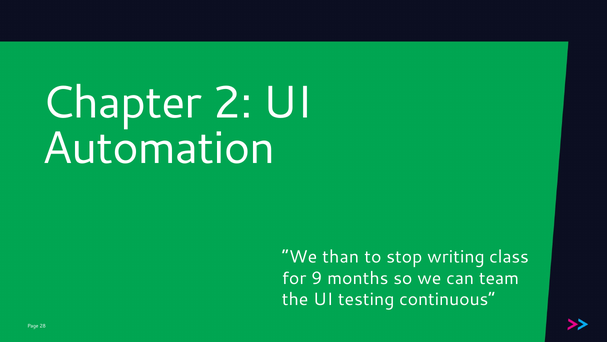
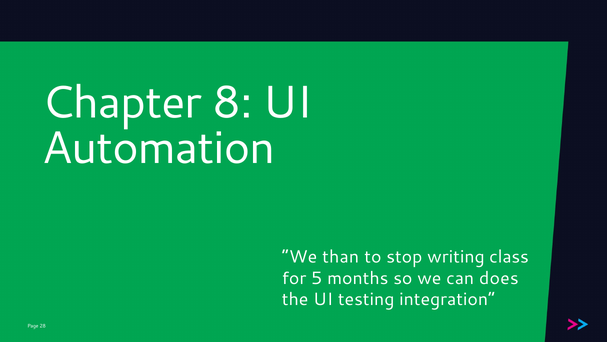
2: 2 -> 8 (233, 103)
9: 9 -> 5 (317, 278)
team: team -> does (499, 278)
continuous: continuous -> integration (447, 299)
